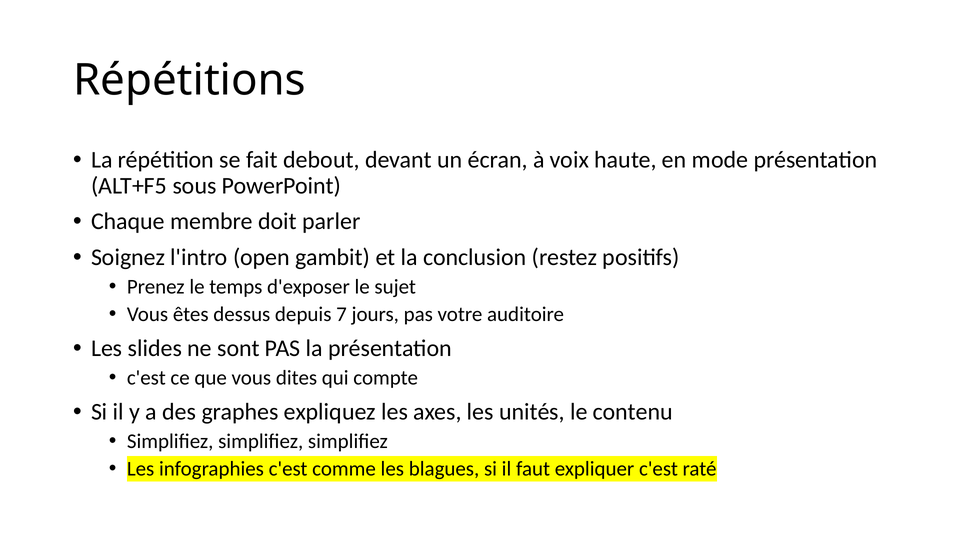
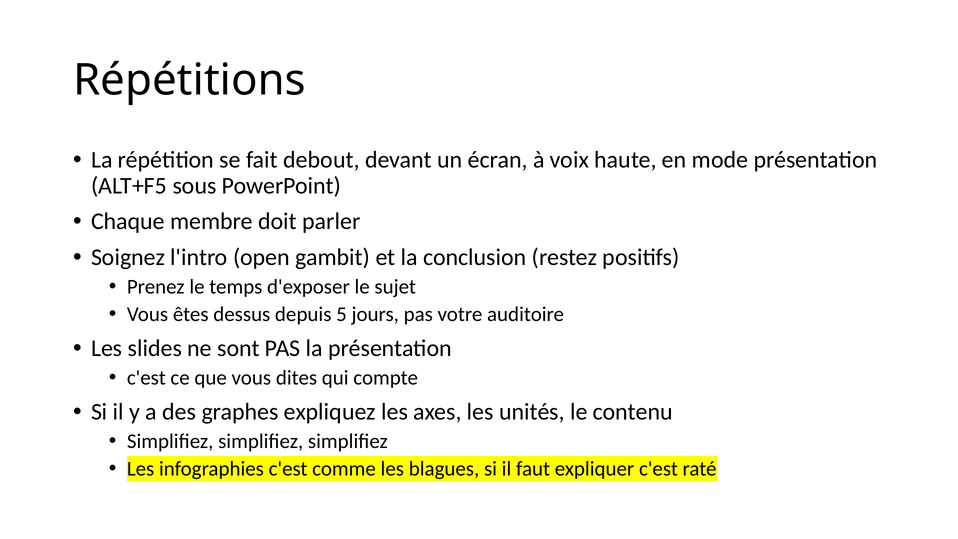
7: 7 -> 5 (342, 314)
